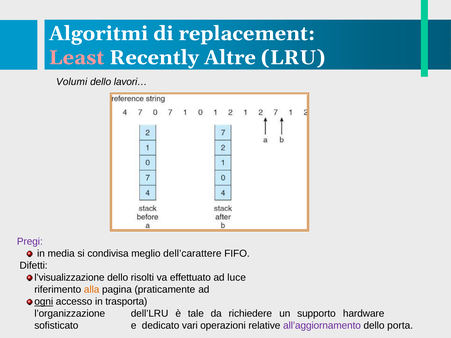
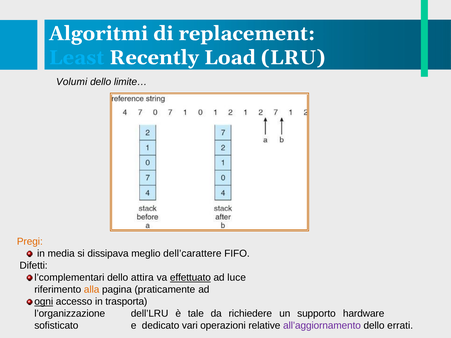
Least colour: pink -> light blue (77, 58)
Altre: Altre -> Load (230, 58)
lavori…: lavori… -> limite… (131, 82)
Pregi colour: purple -> orange (30, 242)
condivisa: condivisa -> dissipava (108, 254)
l’visualizzazione: l’visualizzazione -> l’complementari (69, 278)
risolti: risolti -> attira (142, 278)
effettuato underline: none -> present (190, 278)
porta: porta -> errati (400, 326)
